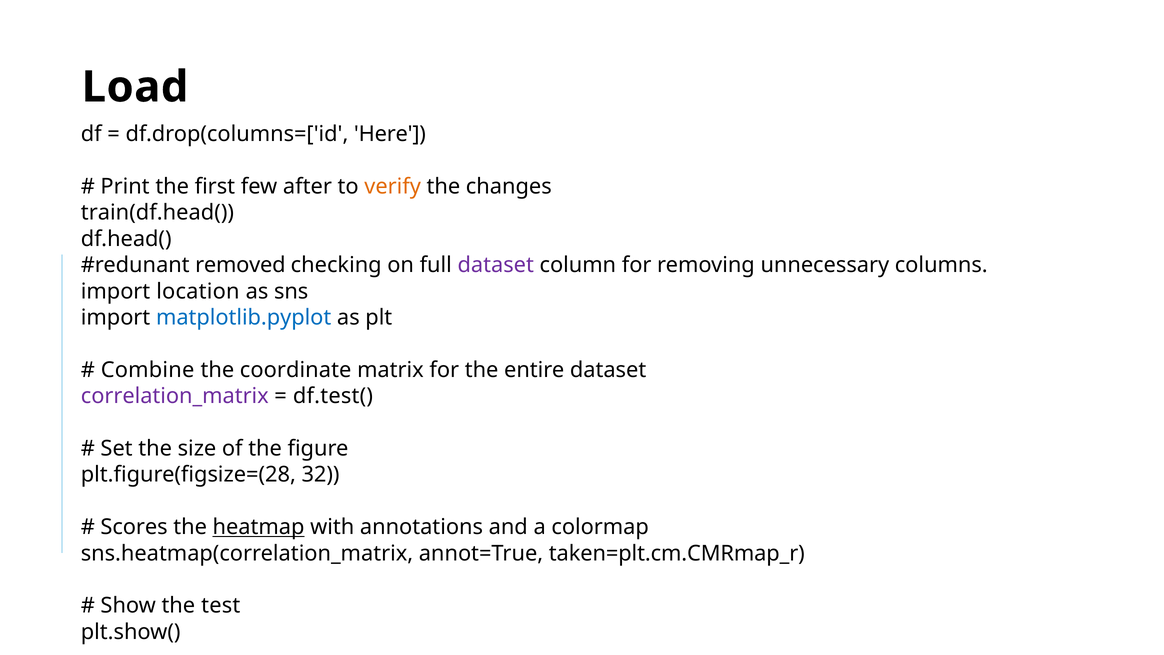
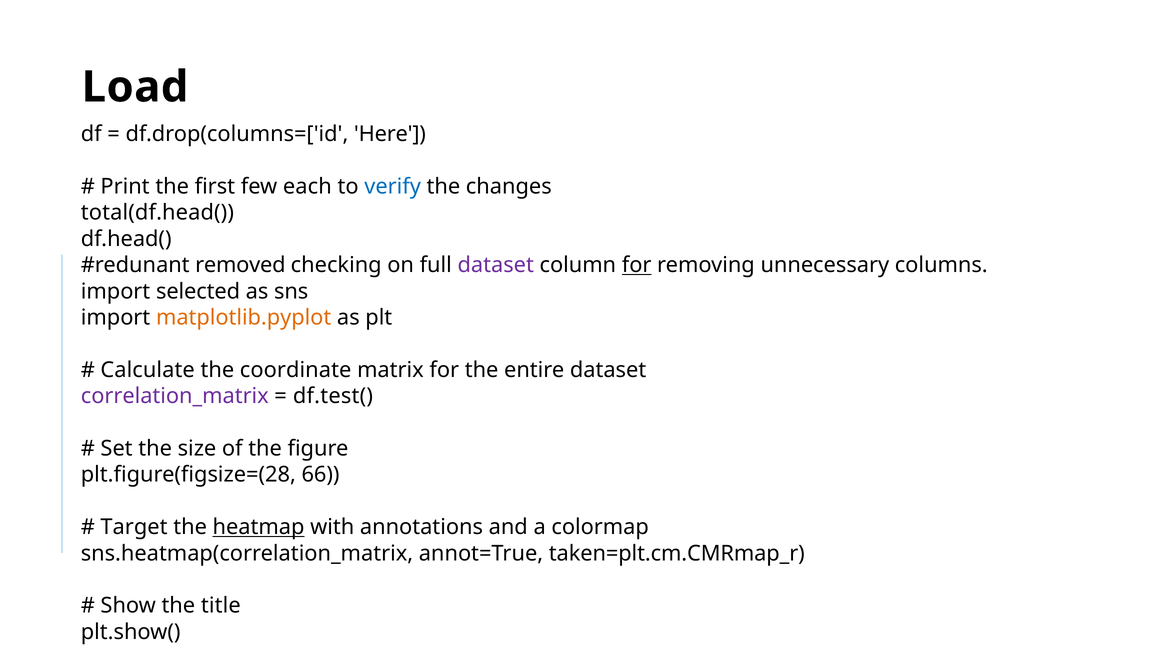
after: after -> each (307, 186)
verify colour: orange -> blue (393, 186)
train(df.head(: train(df.head( -> total(df.head( (157, 213)
for underline: none -> present (637, 265)
location: location -> selected (198, 291)
matplotlib.pyplot colour: blue -> orange (244, 317)
Combine: Combine -> Calculate (148, 370)
32: 32 -> 66 (320, 475)
Scores: Scores -> Target (134, 527)
test: test -> title (221, 606)
